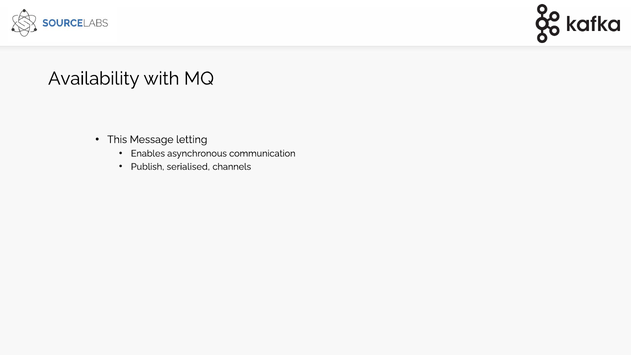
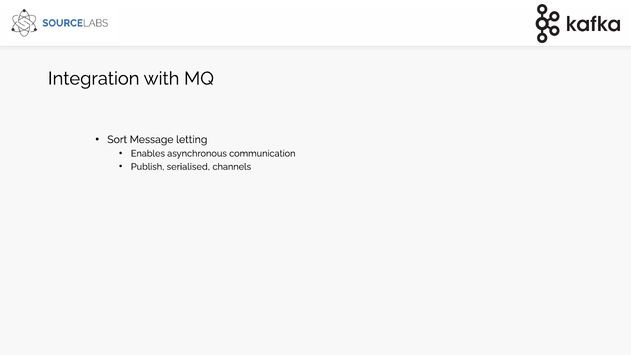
Availability: Availability -> Integration (94, 79)
This: This -> Sort (117, 140)
